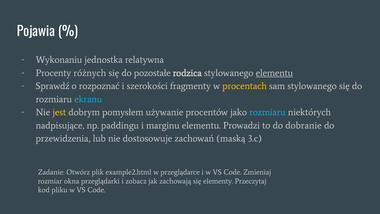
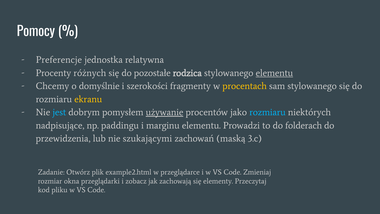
Pojawia: Pojawia -> Pomocy (36, 31)
Wykonaniu: Wykonaniu -> Preferencje (59, 60)
Sprawdź: Sprawdź -> Chcemy (52, 86)
rozpoznać: rozpoznać -> domyślnie (99, 86)
ekranu colour: light blue -> yellow (88, 99)
jest colour: yellow -> light blue (59, 112)
używanie underline: none -> present (165, 112)
dobranie: dobranie -> folderach (304, 125)
dostosowuje: dostosowuje -> szukającymi (147, 138)
